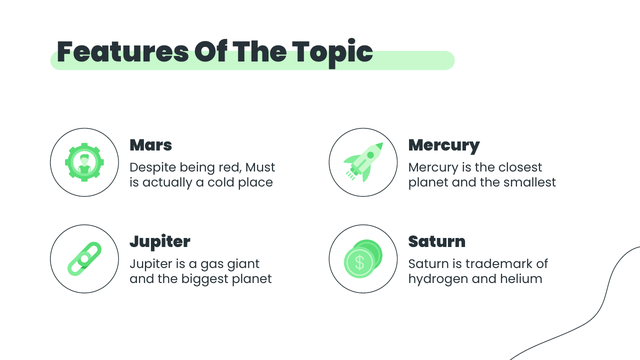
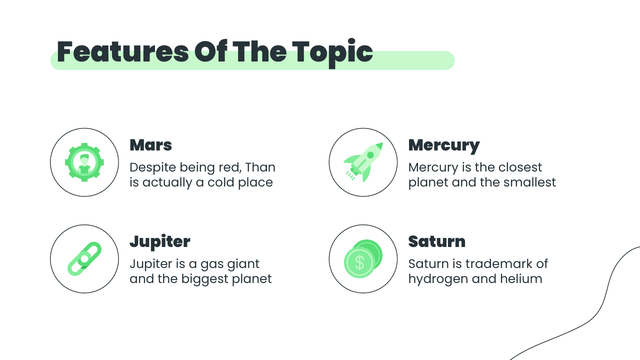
Must: Must -> Than (260, 168)
